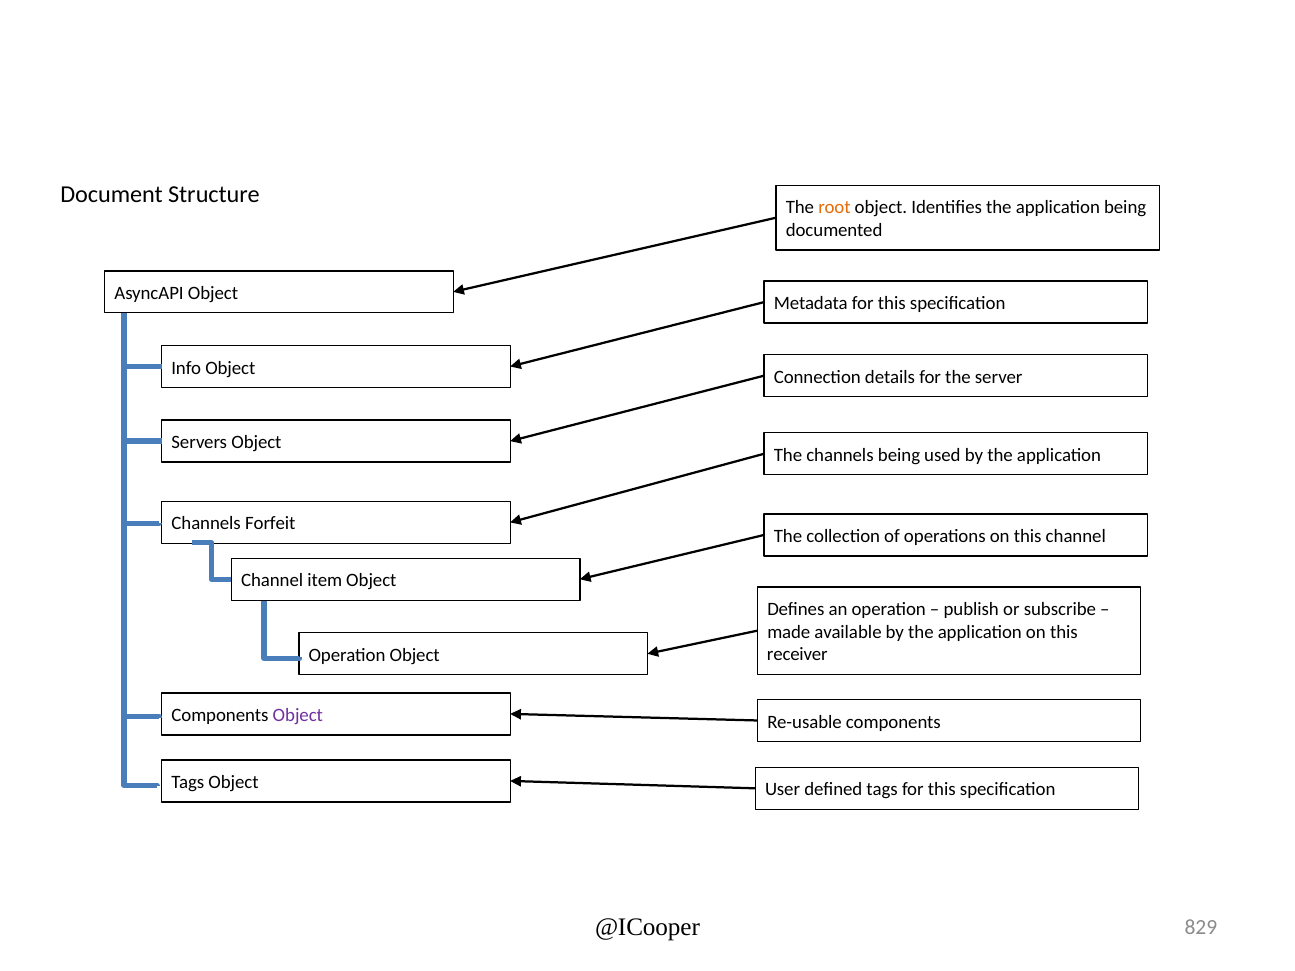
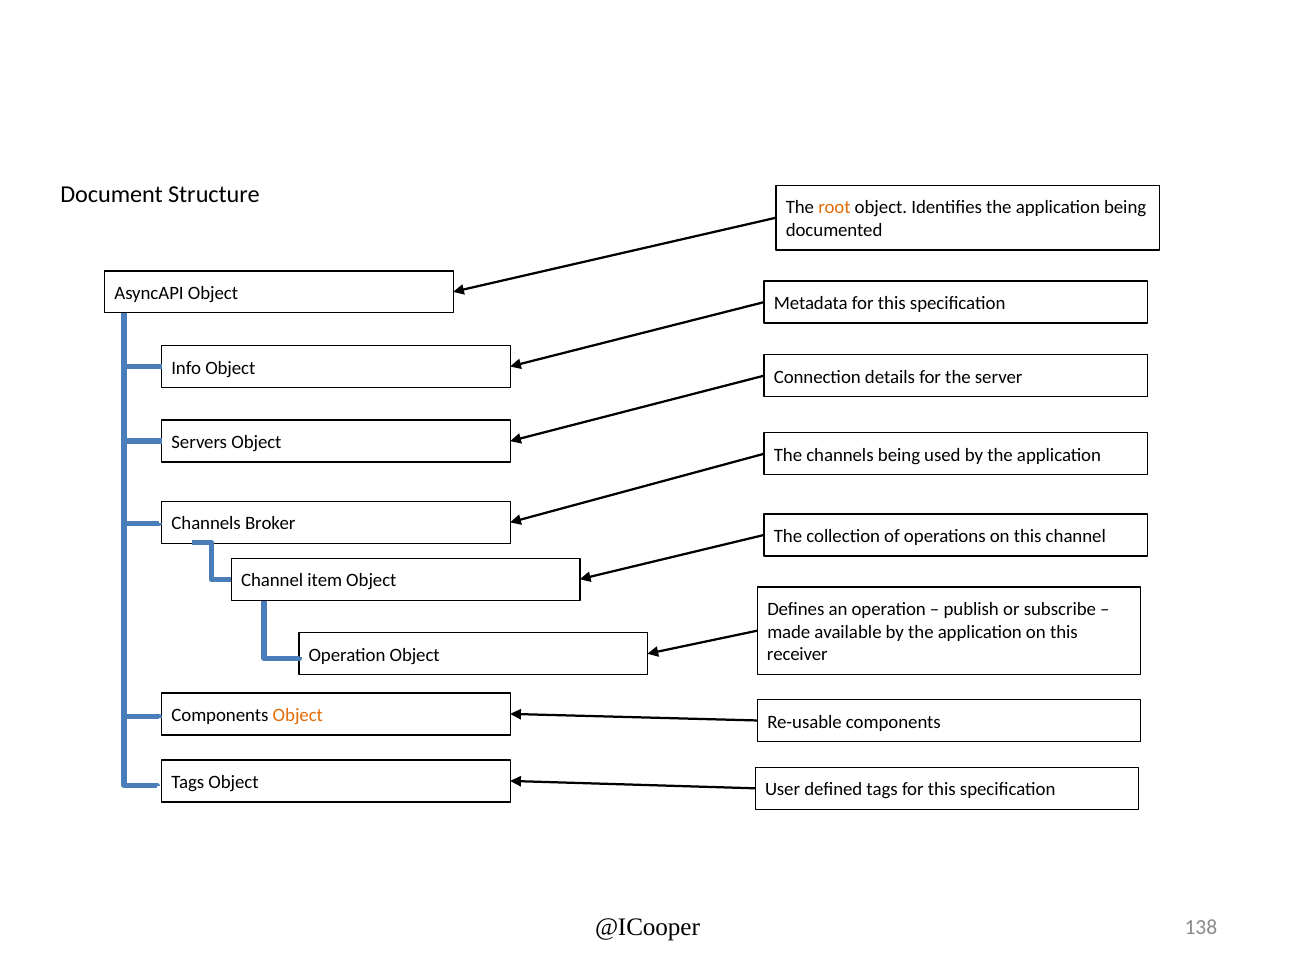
Forfeit: Forfeit -> Broker (270, 524)
Object colour: purple -> orange (298, 715)
829: 829 -> 138 (1201, 927)
